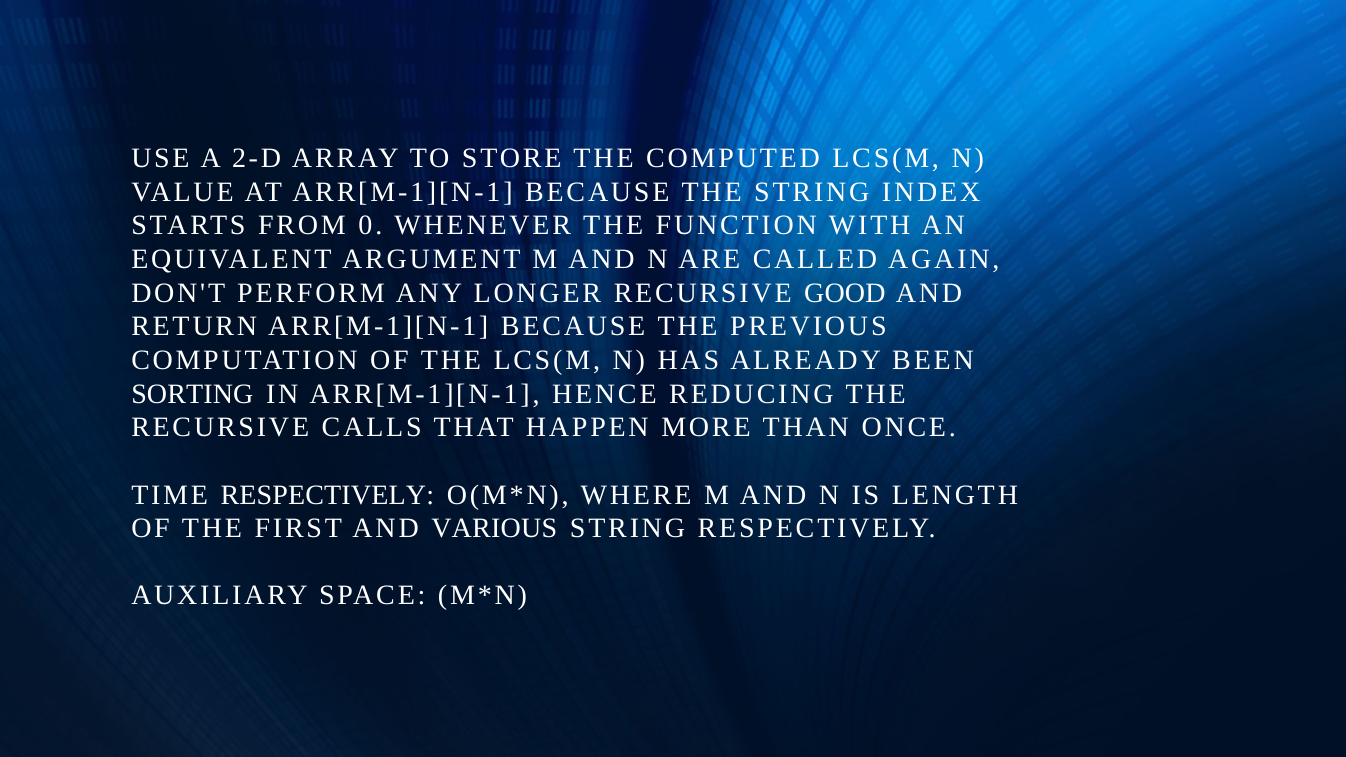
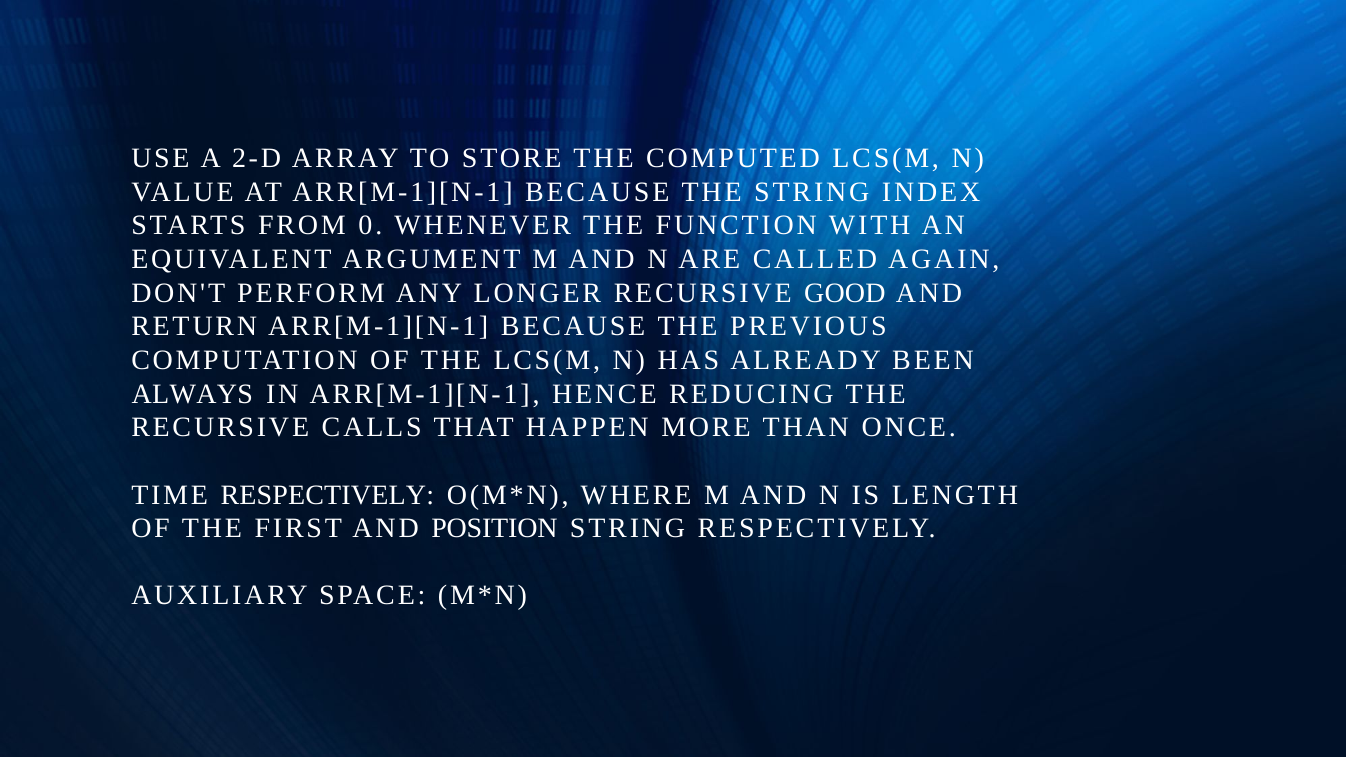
SORTING: SORTING -> ALWAYS (192, 394)
VARIOUS: VARIOUS -> POSITION (494, 529)
